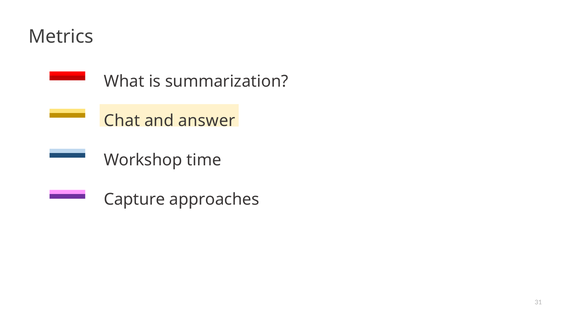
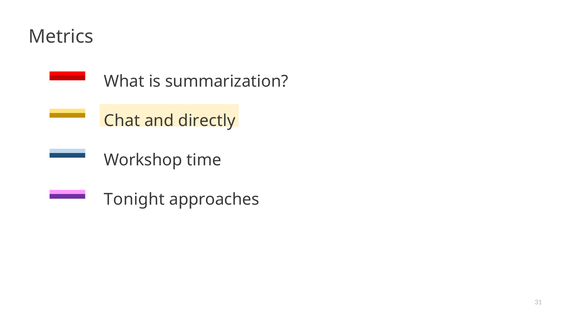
answer: answer -> directly (207, 121)
Capture: Capture -> Tonight (134, 200)
